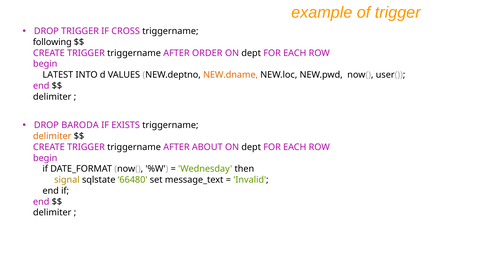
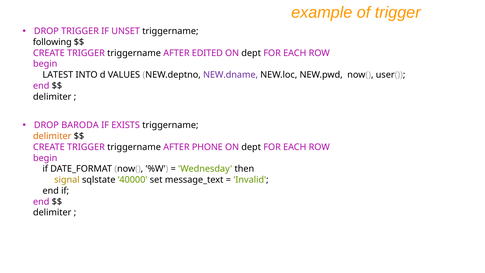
CROSS: CROSS -> UNSET (126, 31)
ORDER: ORDER -> EDITED (207, 53)
NEW.dname colour: orange -> purple (231, 75)
ABOUT: ABOUT -> PHONE (207, 147)
66480: 66480 -> 40000 (133, 180)
